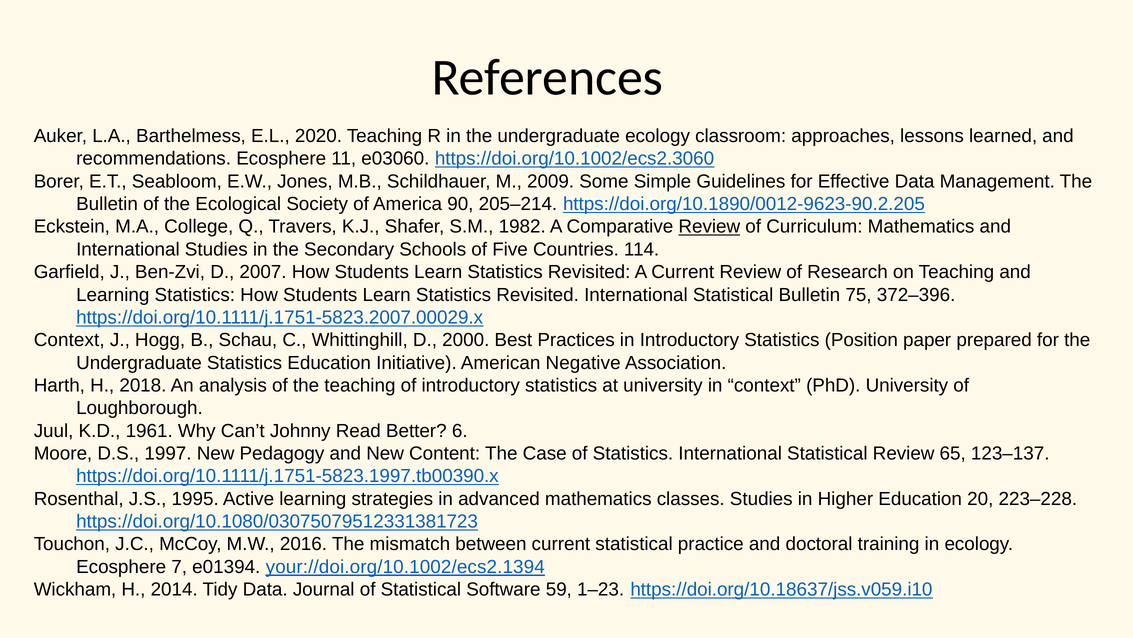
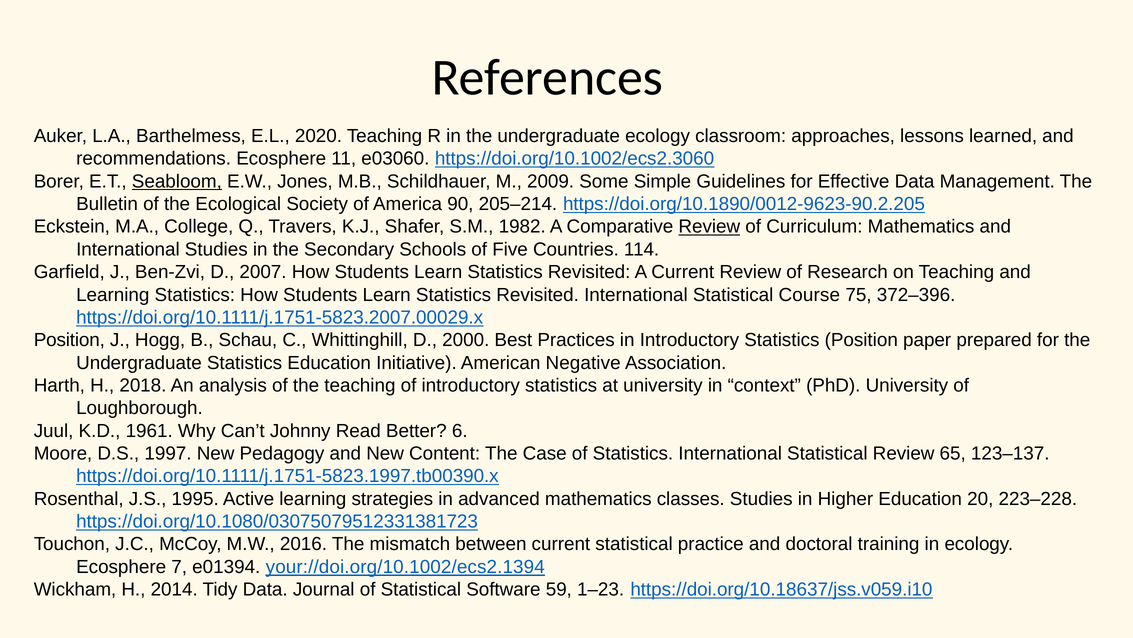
Seabloom underline: none -> present (177, 181)
Statistical Bulletin: Bulletin -> Course (809, 294)
Context: Context -> Position (69, 340)
